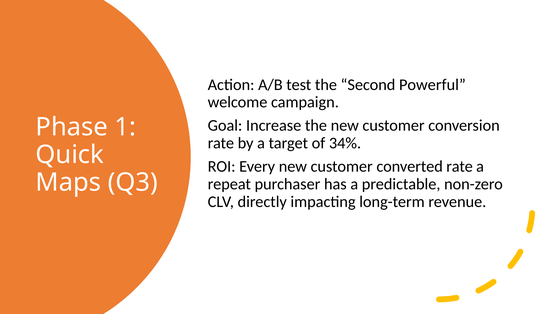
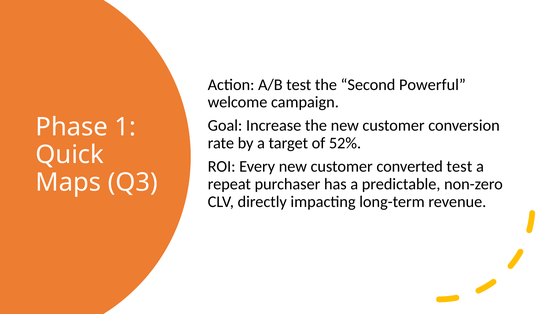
34%: 34% -> 52% (345, 143)
converted rate: rate -> test (459, 166)
